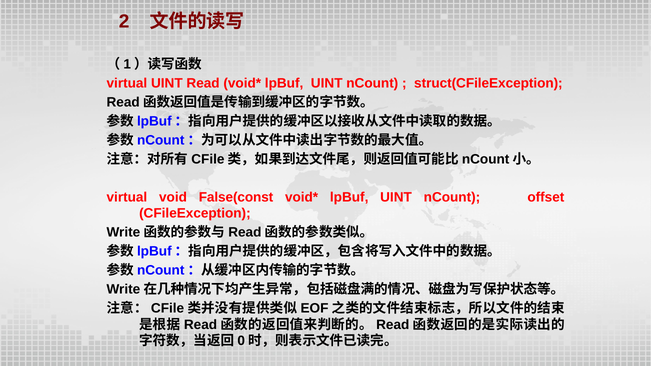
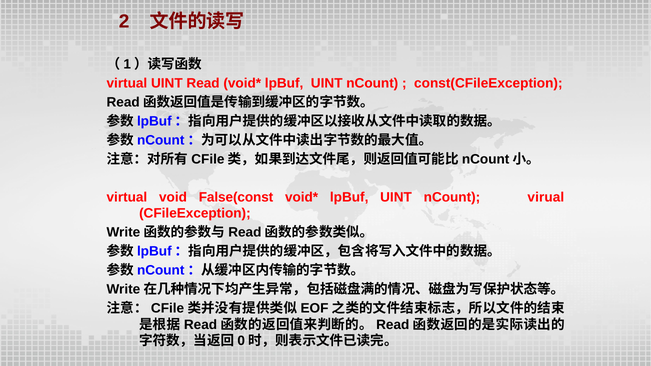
struct(CFileException: struct(CFileException -> const(CFileException (488, 83)
offset: offset -> virual (546, 197)
